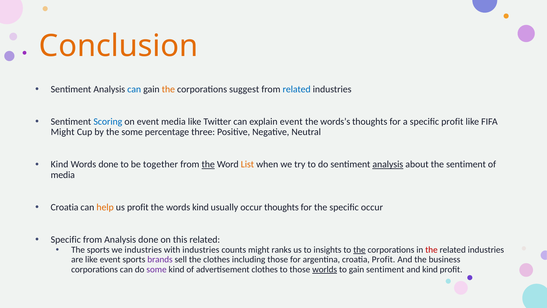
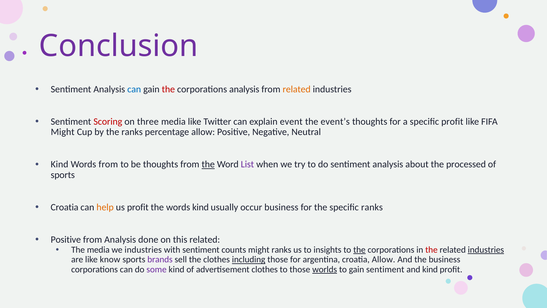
Conclusion colour: orange -> purple (119, 46)
the colour: orange -> red (168, 89)
corporations suggest: suggest -> analysis (244, 89)
related colour: blue -> orange (297, 89)
Scoring colour: blue -> red (108, 121)
on event: event -> three (148, 121)
words’s: words’s -> event’s (335, 121)
the some: some -> ranks (132, 132)
percentage three: three -> allow (203, 132)
Words done: done -> from (108, 164)
be together: together -> thoughts (161, 164)
List colour: orange -> purple (247, 164)
analysis underline: present -> none (388, 164)
the sentiment: sentiment -> processed (466, 164)
media: media -> sports (63, 175)
occur thoughts: thoughts -> business (281, 207)
specific occur: occur -> ranks (372, 207)
Specific: Specific -> Positive (66, 239)
The sports: sports -> media (98, 250)
with industries: industries -> sentiment (201, 250)
industries underline: none -> present (486, 250)
like event: event -> know (110, 259)
including underline: none -> present (249, 259)
croatia Profit: Profit -> Allow (384, 259)
